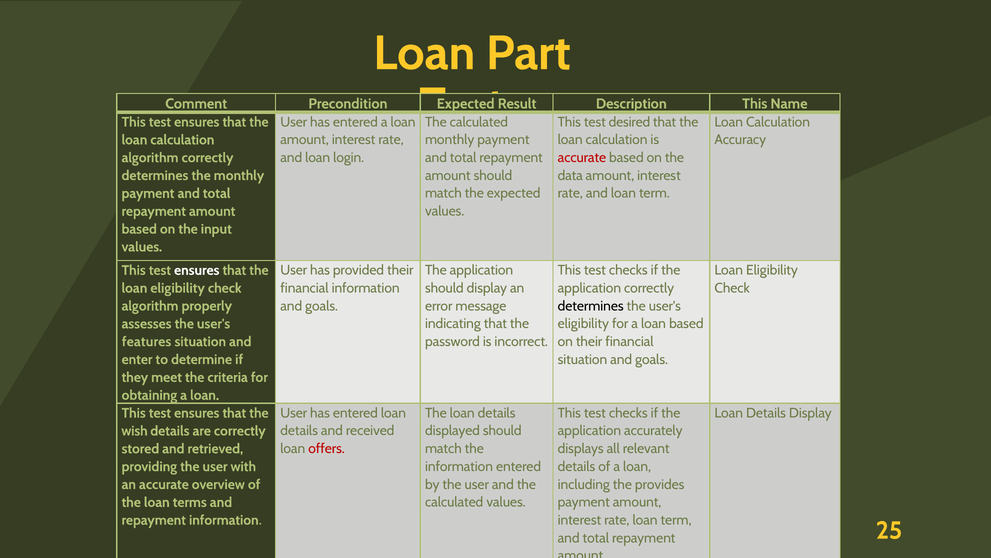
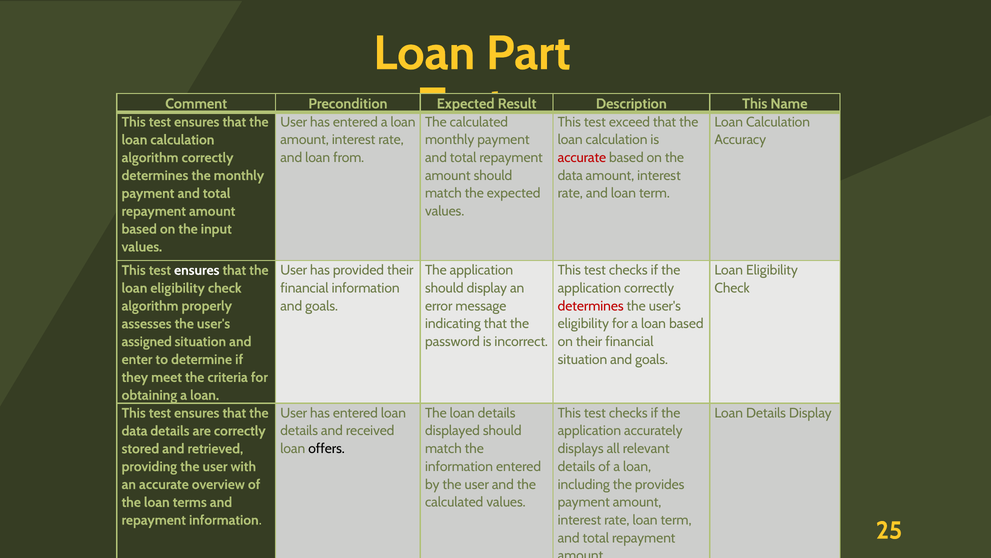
desired: desired -> exceed (629, 122)
login: login -> from (349, 158)
determines colour: black -> red (591, 306)
features: features -> assigned (147, 341)
wish: wish -> data (135, 431)
offers colour: red -> black (326, 448)
